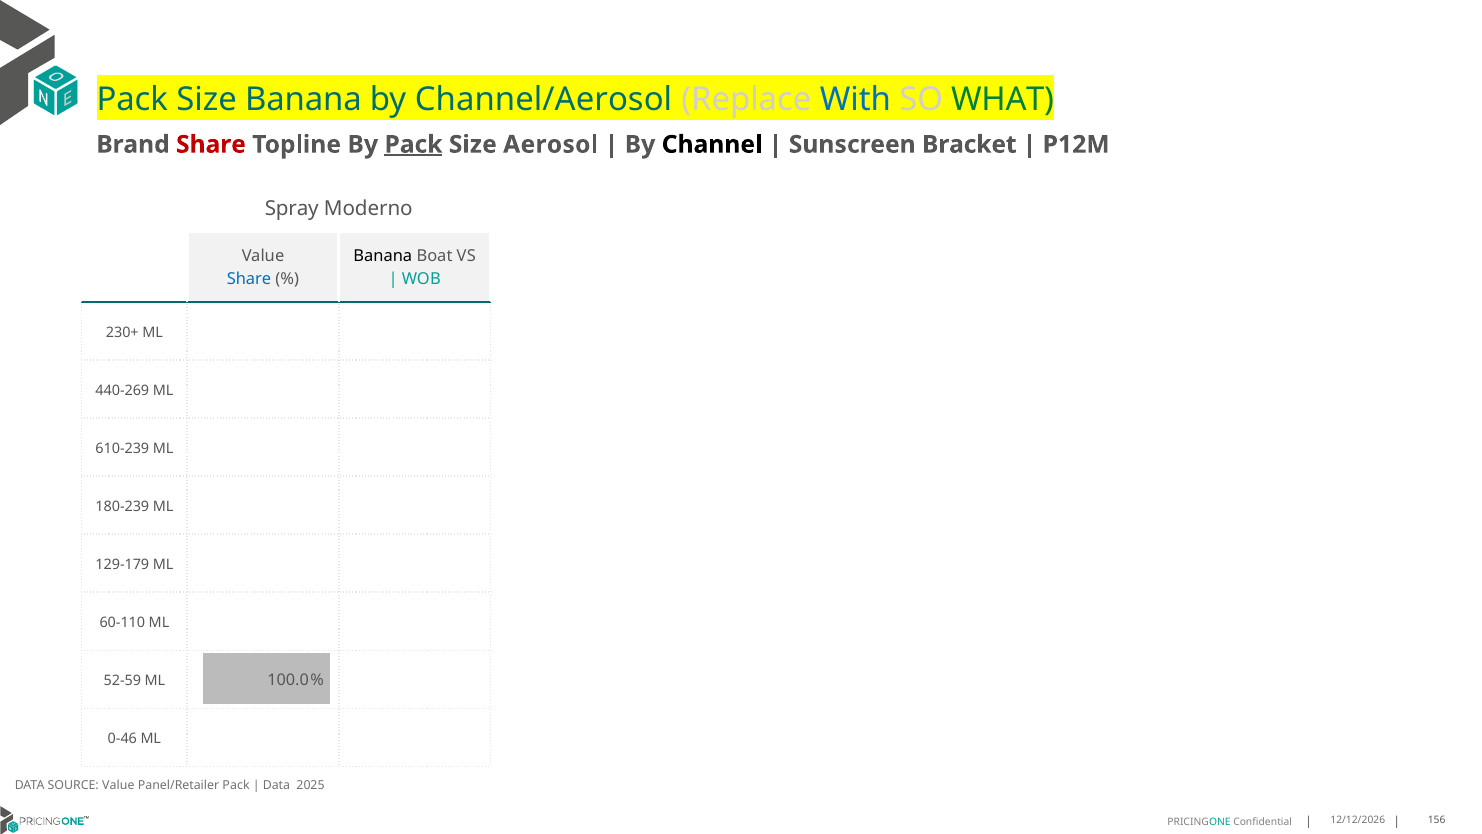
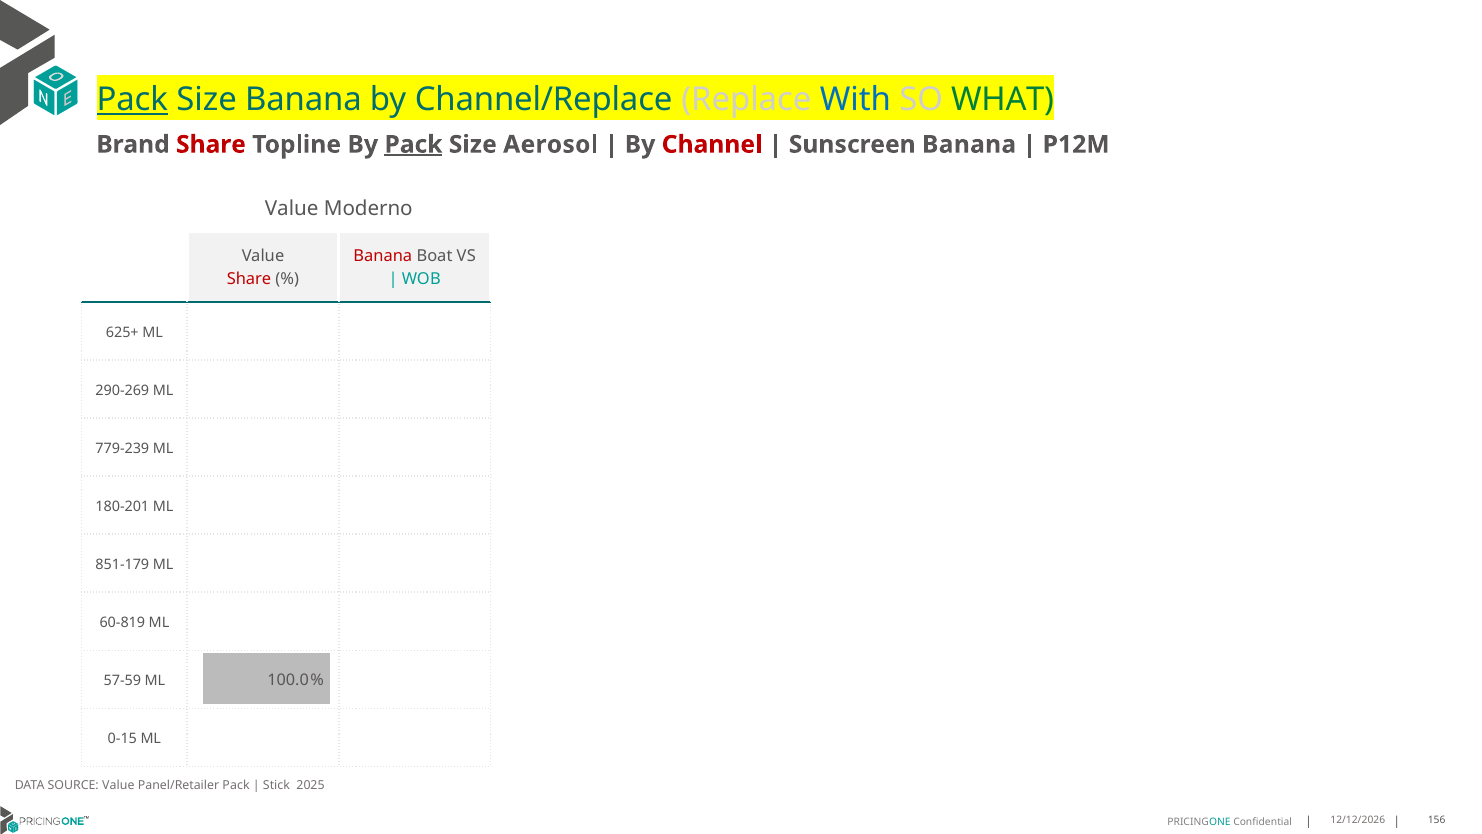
Pack underline: none -> present (132, 100)
Channel/Aerosol: Channel/Aerosol -> Channel/Replace (544, 100)
Channel colour: black -> red (712, 144)
Sunscreen Bracket: Bracket -> Banana (969, 144)
Spray: Spray -> Value (292, 208)
Banana colour: black -> red (383, 256)
Share colour: blue -> red (249, 279)
230+: 230+ -> 625+ (122, 332)
440-269: 440-269 -> 290-269 (122, 390)
610-239: 610-239 -> 779-239 (122, 448)
180-239: 180-239 -> 180-201 (122, 506)
129-179: 129-179 -> 851-179 (122, 564)
60-110: 60-110 -> 60-819 (122, 622)
52-59: 52-59 -> 57-59 (122, 681)
0-46: 0-46 -> 0-15 (122, 739)
Data: Data -> Stick (276, 785)
